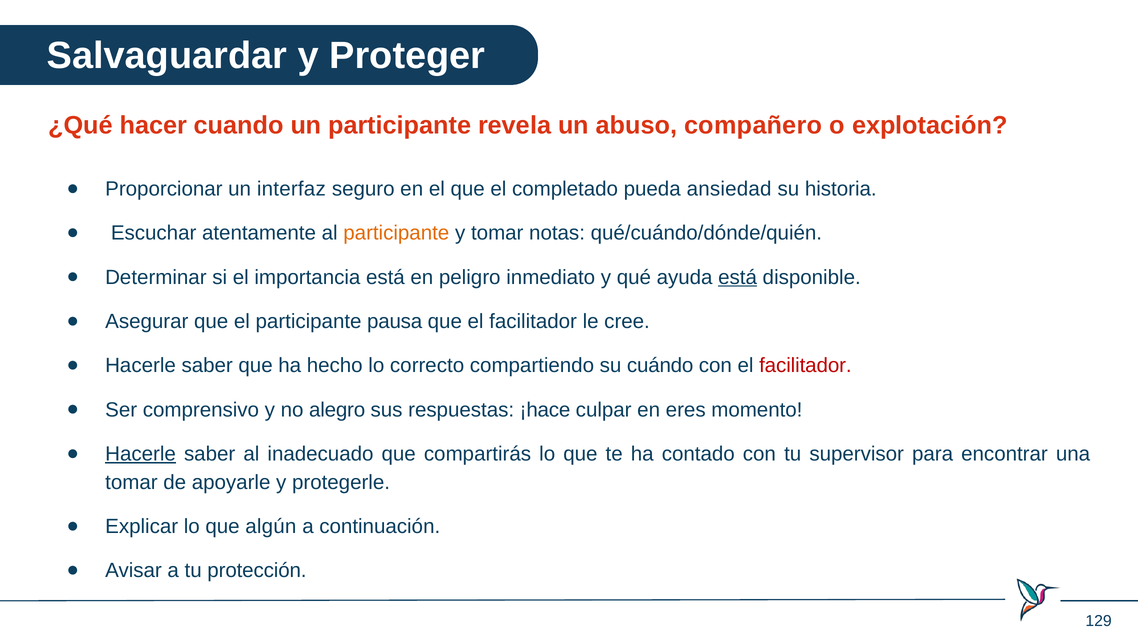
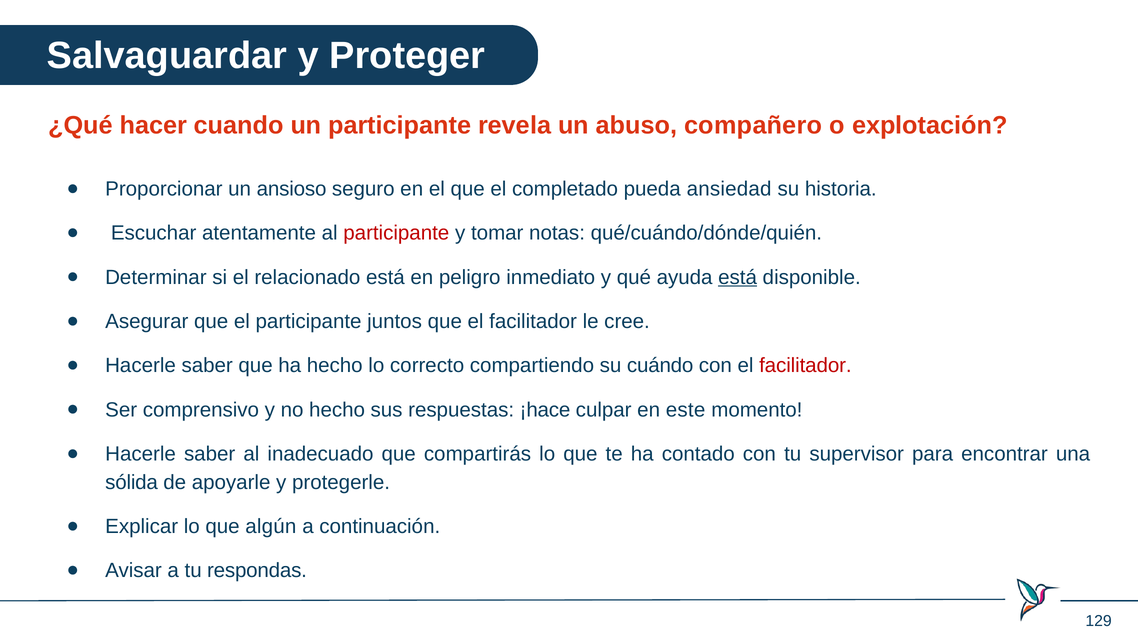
interfaz: interfaz -> ansioso (292, 189)
participante colour: orange -> red (396, 233)
importancia: importancia -> relacionado (307, 277)
pausa: pausa -> juntos (395, 322)
no alegro: alegro -> hecho (337, 410)
eres: eres -> este (686, 410)
Hacerle underline: present -> none (141, 454)
tomar: tomar -> sólida (132, 482)
protección: protección -> respondas (257, 571)
